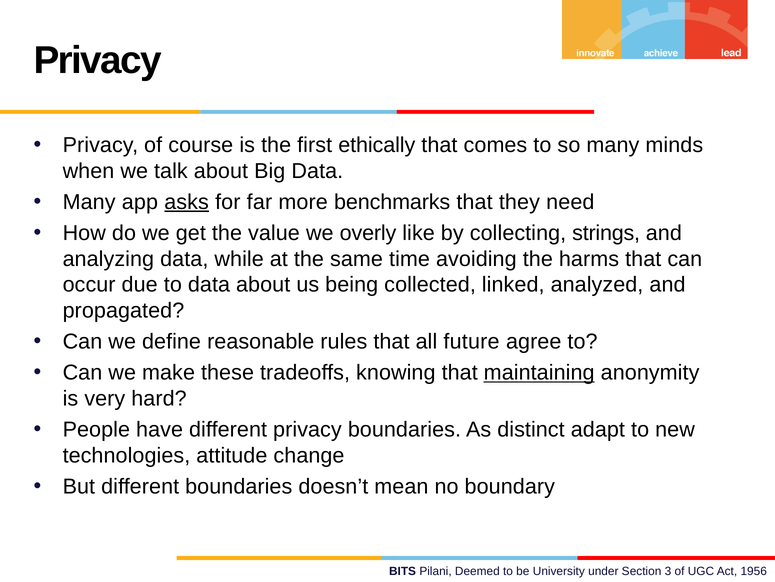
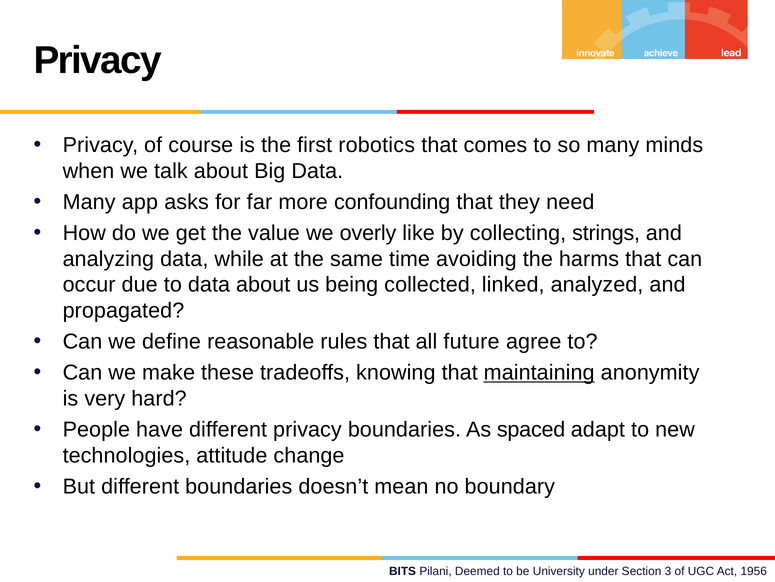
ethically: ethically -> robotics (377, 145)
asks underline: present -> none (187, 202)
benchmarks: benchmarks -> confounding (392, 202)
distinct: distinct -> spaced (531, 429)
